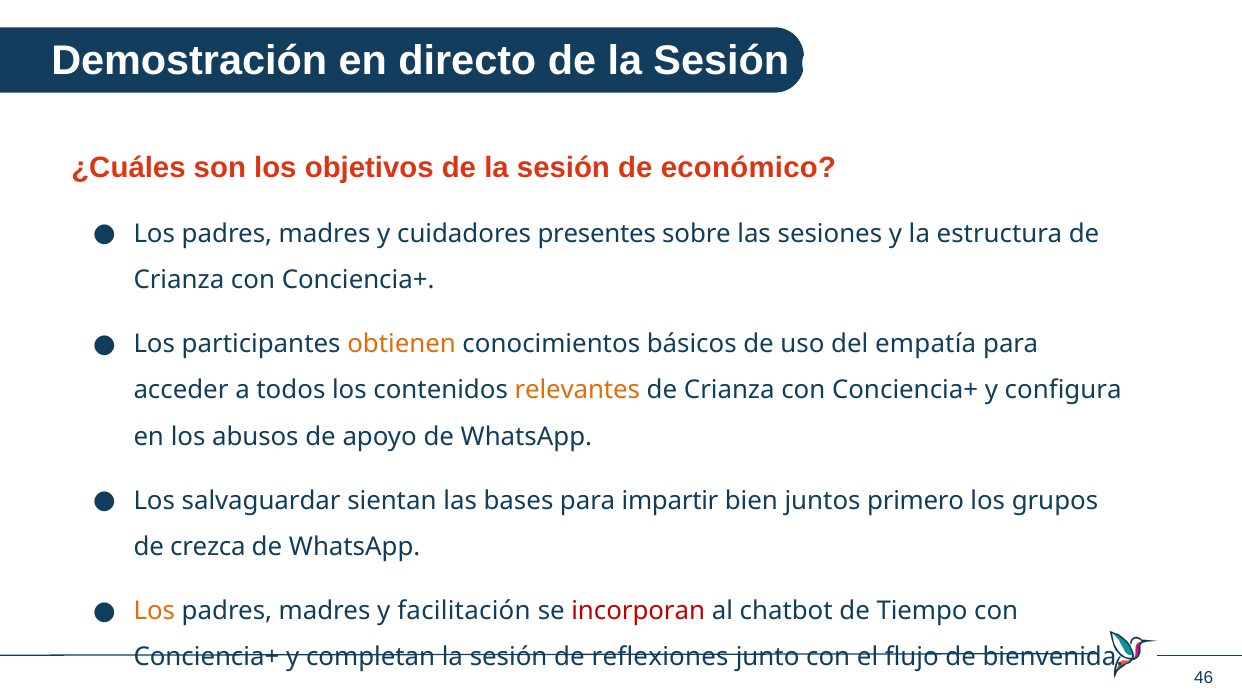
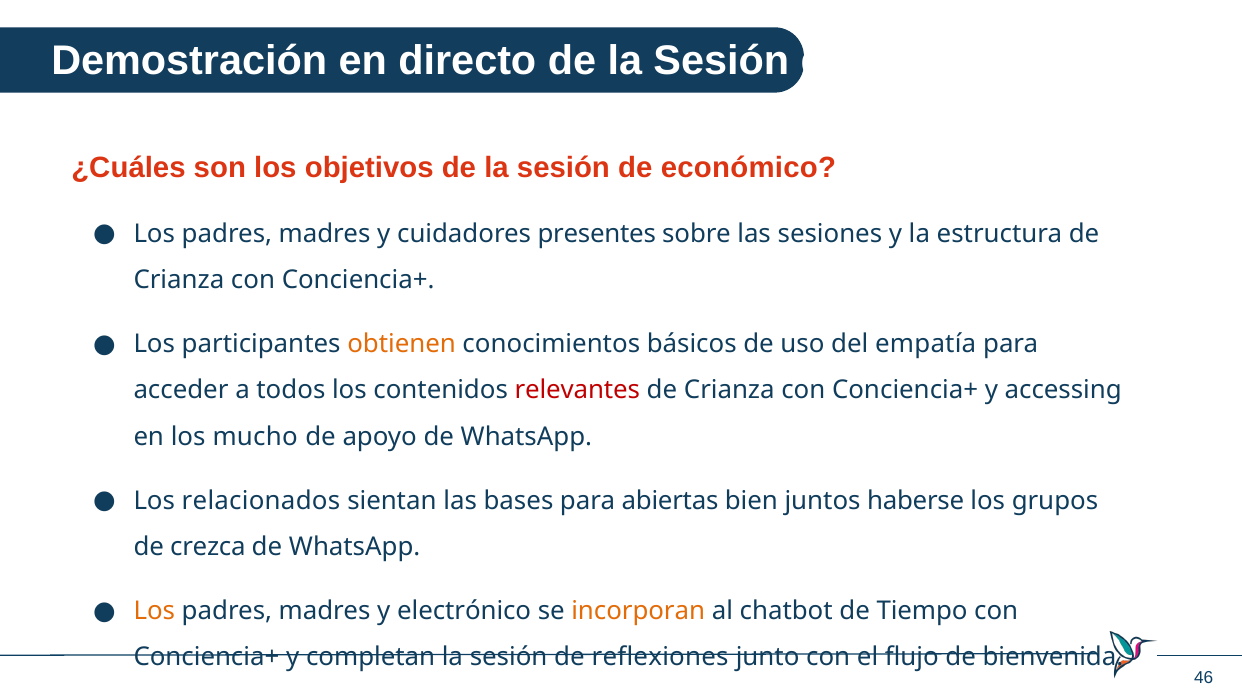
relevantes colour: orange -> red (577, 391)
configura: configura -> accessing (1063, 391)
abusos: abusos -> mucho (255, 437)
salvaguardar: salvaguardar -> relacionados (261, 501)
impartir: impartir -> abiertas (670, 501)
primero: primero -> haberse (916, 501)
facilitación: facilitación -> electrónico (464, 611)
incorporan colour: red -> orange (638, 611)
